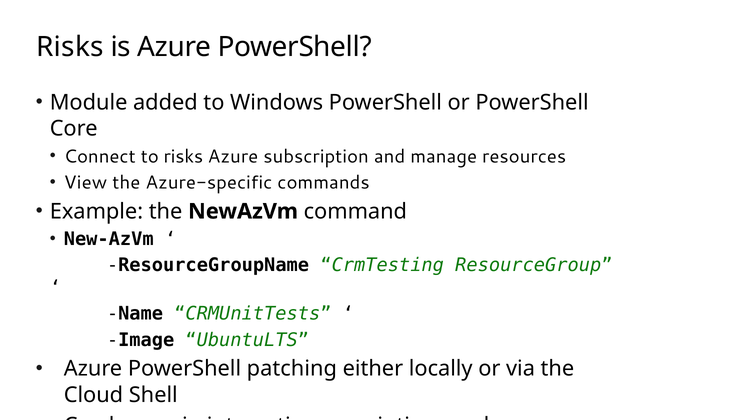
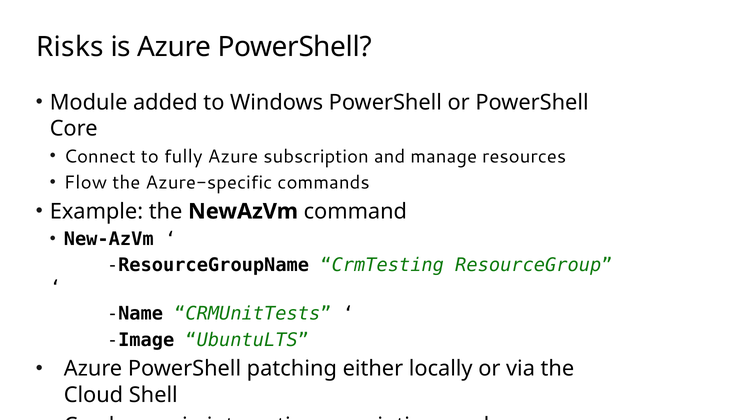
to risks: risks -> fully (183, 157)
View: View -> Flow (85, 183)
